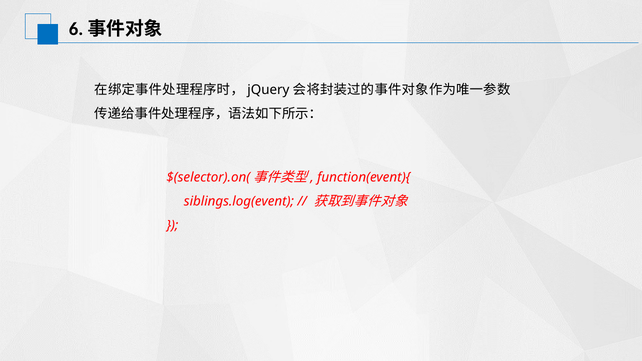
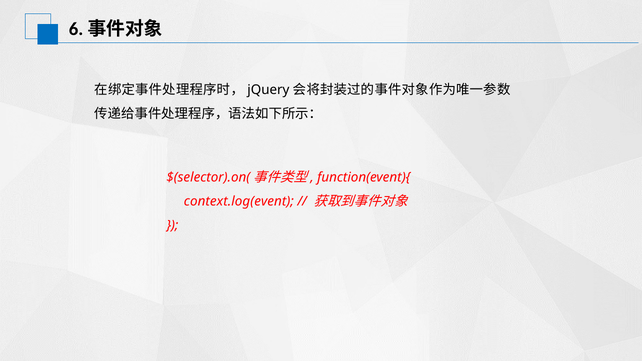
siblings.log(event: siblings.log(event -> context.log(event (239, 201)
